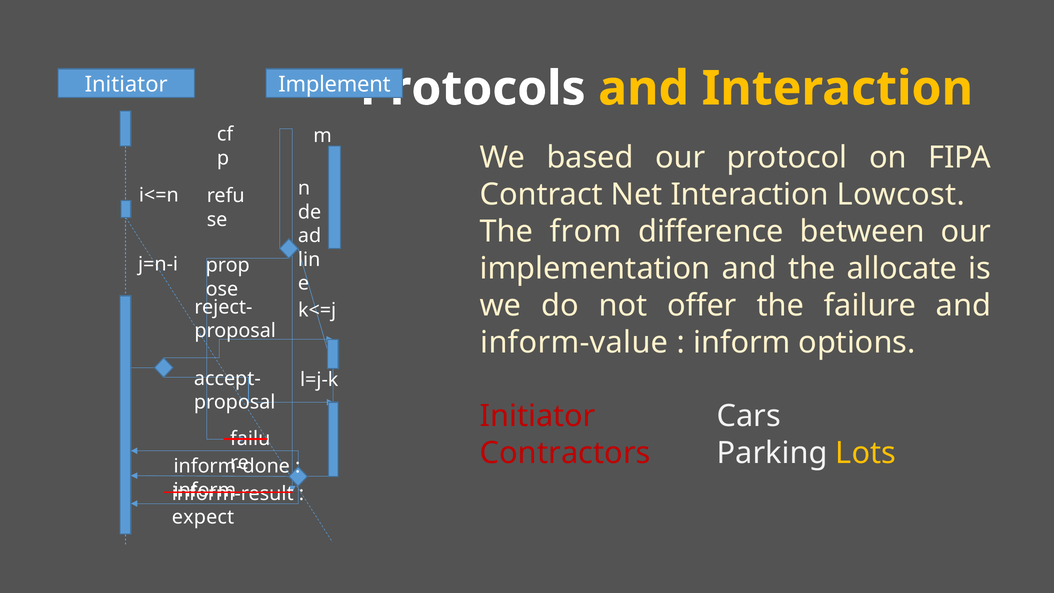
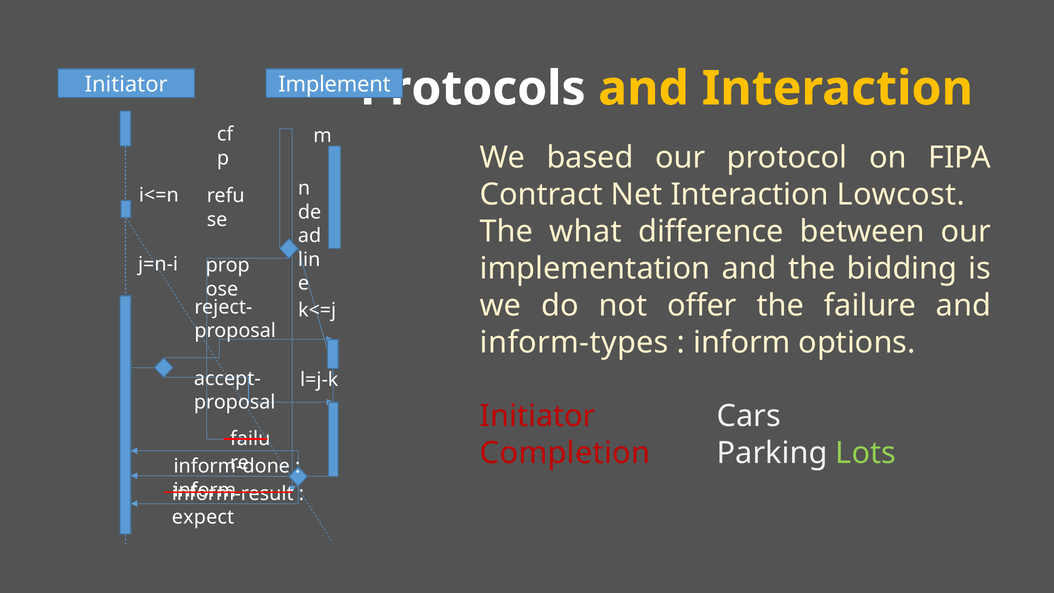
from: from -> what (585, 232)
allocate: allocate -> bidding (902, 268)
inform-value: inform-value -> inform-types (574, 342)
Contractors: Contractors -> Completion (565, 453)
Lots colour: yellow -> light green (866, 453)
